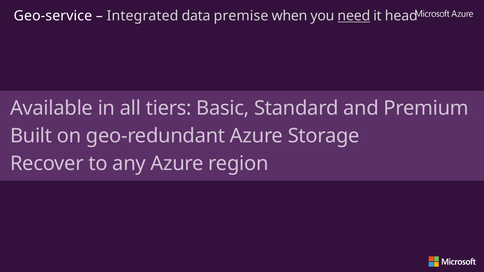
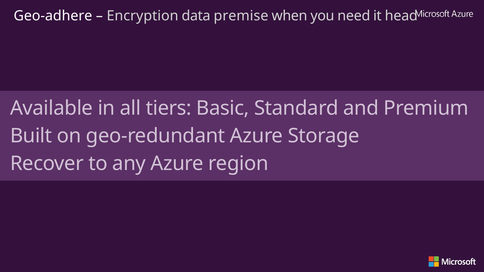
Geo-service: Geo-service -> Geo-adhere (53, 16)
Integrated: Integrated -> Encryption (143, 16)
need underline: present -> none (354, 16)
